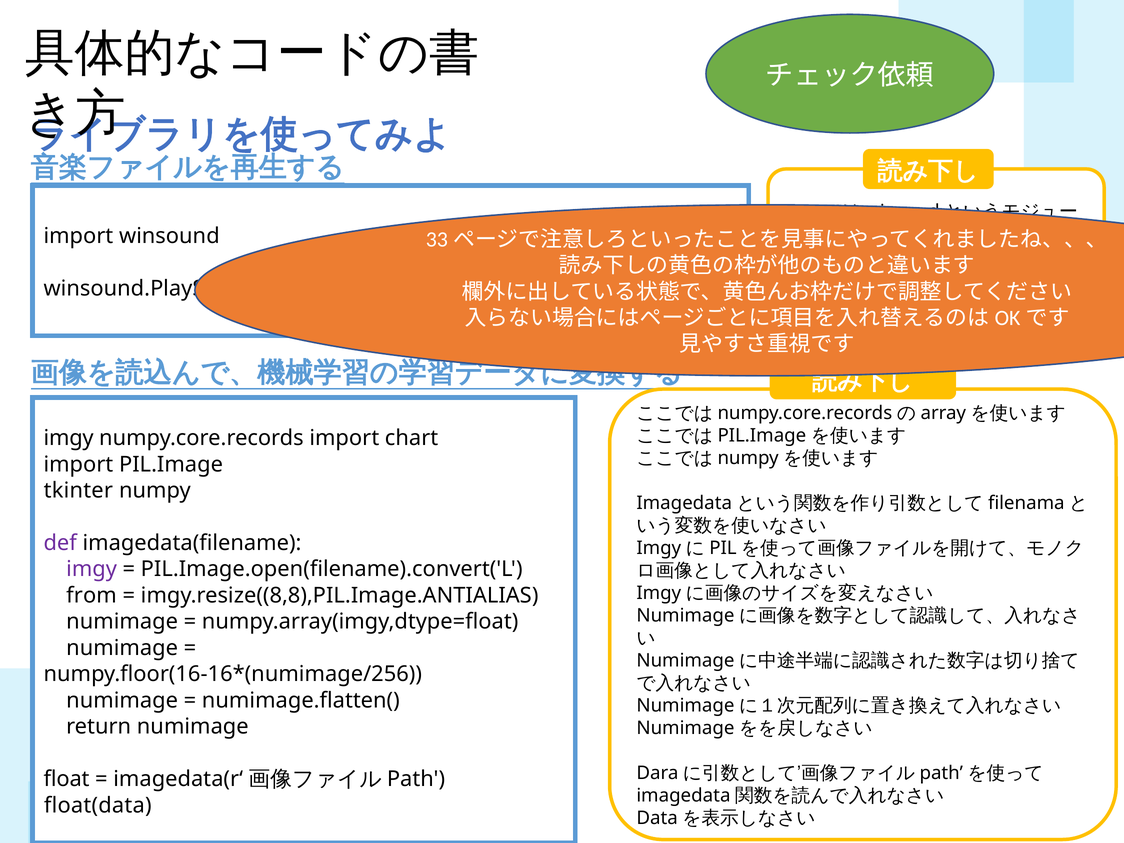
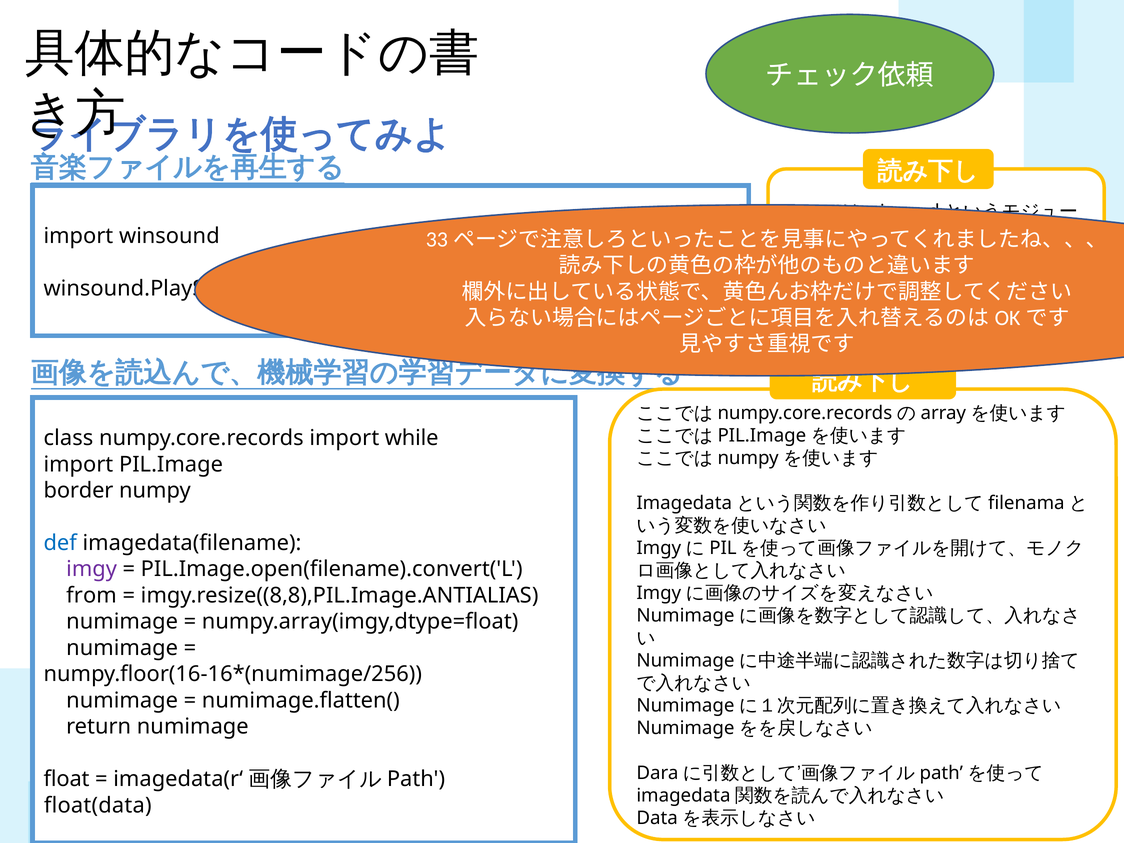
imgy: imgy -> class (68, 438)
chart: chart -> while (412, 438)
tkinter: tkinter -> border (78, 491)
def colour: purple -> blue (60, 543)
